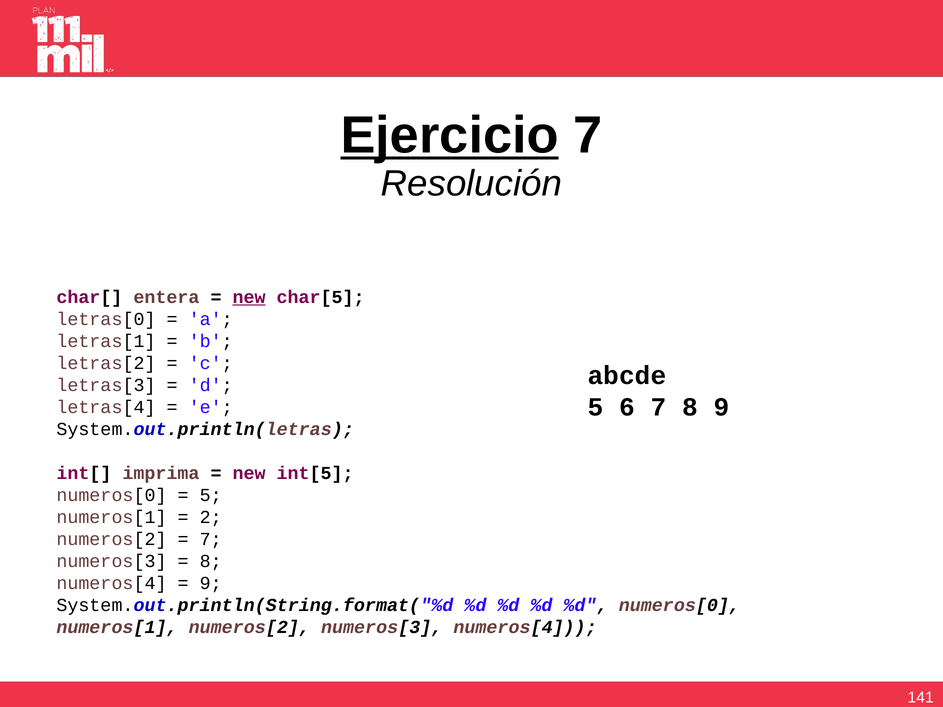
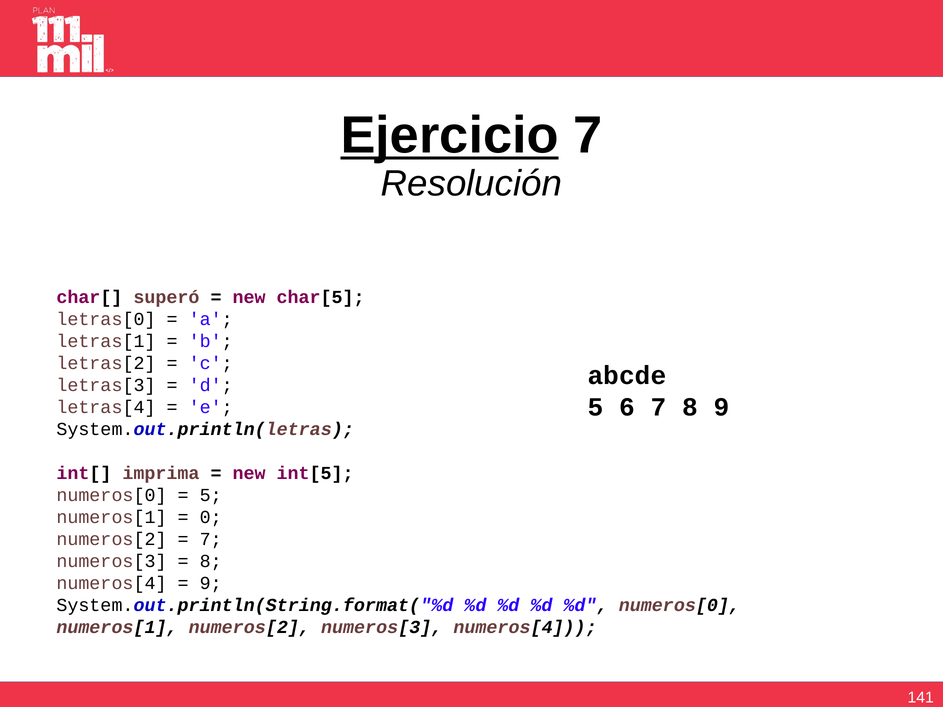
entera: entera -> superó (166, 297)
new underline: present -> none (249, 297)
2: 2 -> 0 (211, 518)
